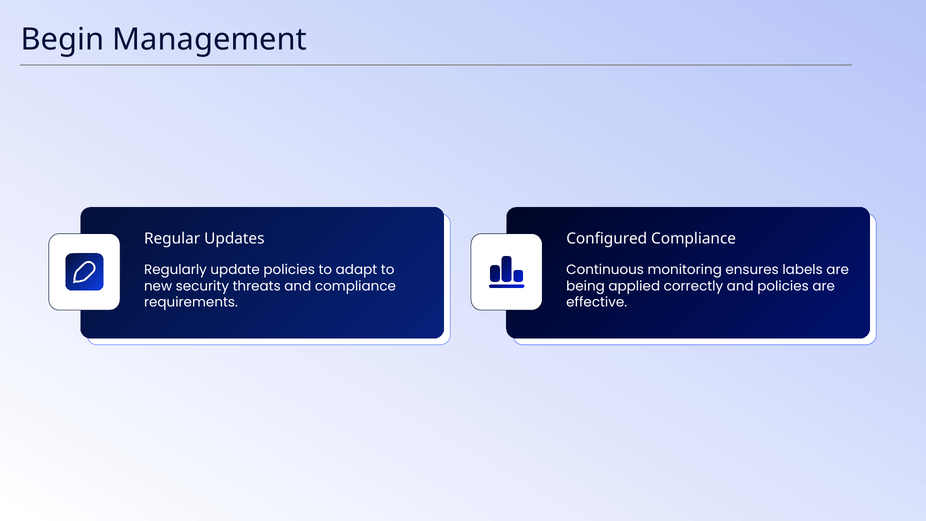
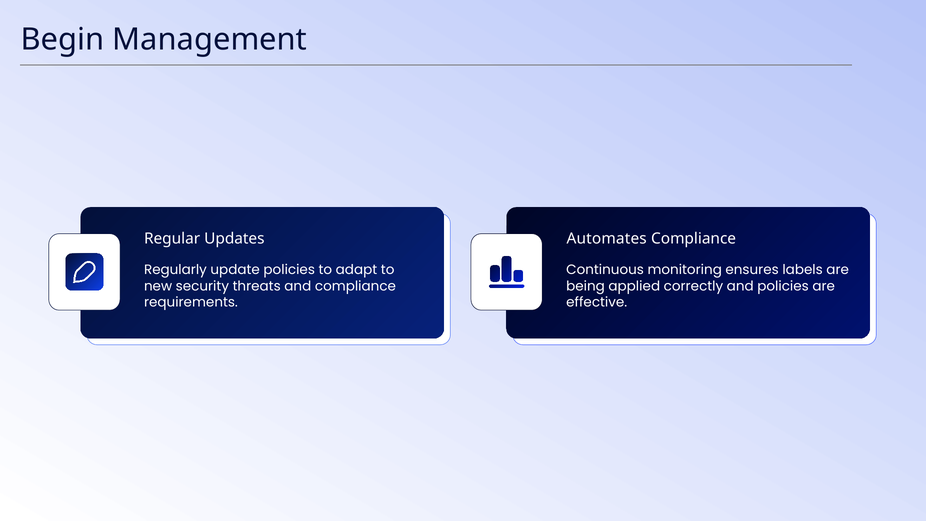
Configured: Configured -> Automates (607, 239)
